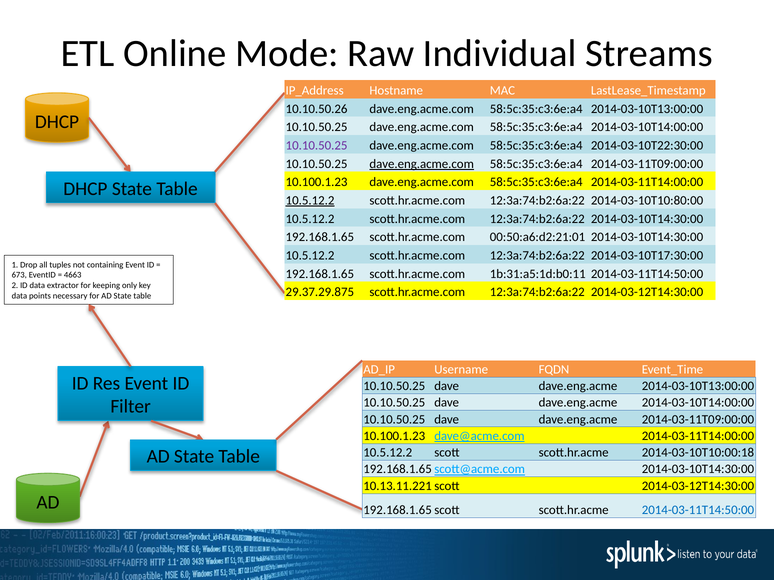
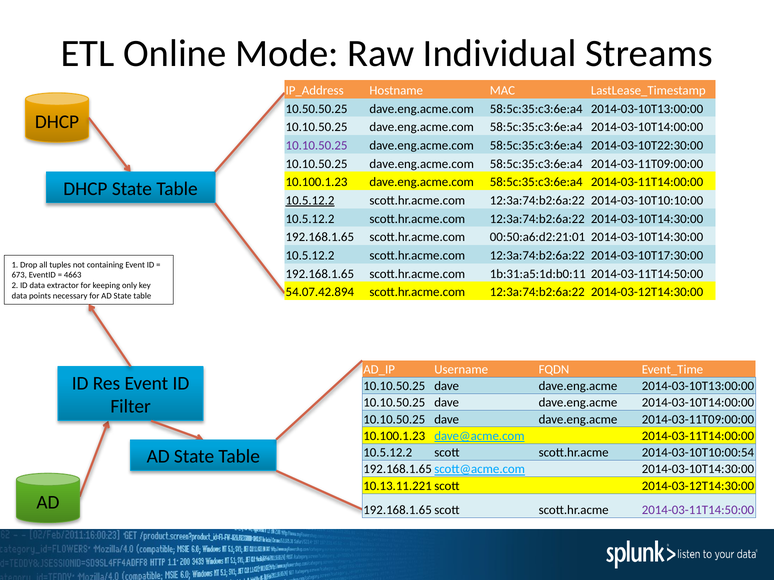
10.10.50.26: 10.10.50.26 -> 10.50.50.25 (317, 109)
dave.eng.acme.com underline: present -> none (422, 164)
2014-03-10T10:80:00: 2014-03-10T10:80:00 -> 2014-03-10T10:10:00 (647, 201)
29.37.29.875: 29.37.29.875 -> 54.07.42.894 (320, 292)
2014-03-10T10:00:18: 2014-03-10T10:00:18 -> 2014-03-10T10:00:54 (698, 453)
2014-03-11T14:50:00 colour: blue -> purple (698, 511)
